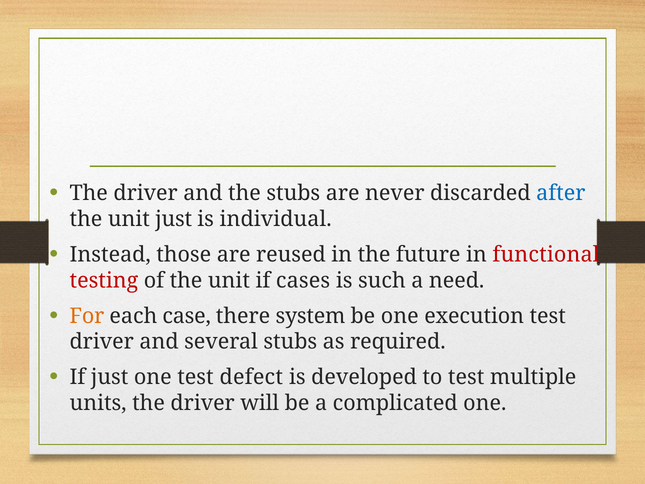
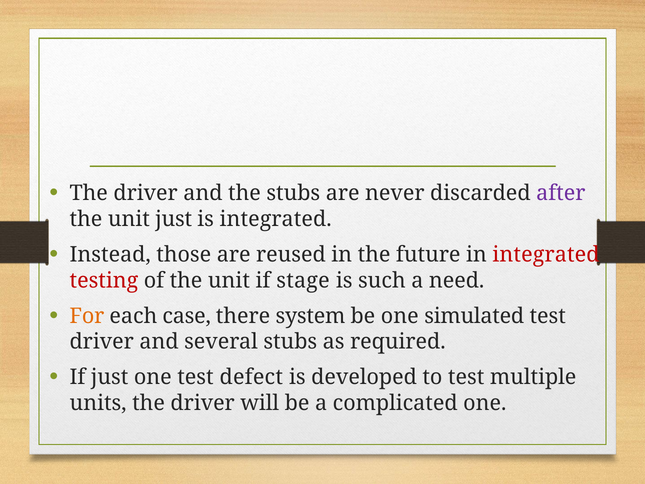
after colour: blue -> purple (561, 193)
is individual: individual -> integrated (276, 219)
in functional: functional -> integrated (546, 255)
cases: cases -> stage (303, 280)
execution: execution -> simulated (474, 316)
